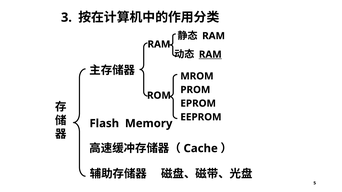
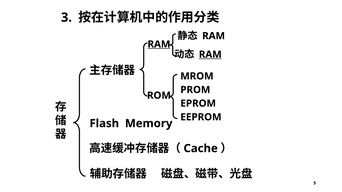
RAM underline: none -> present (159, 44)
